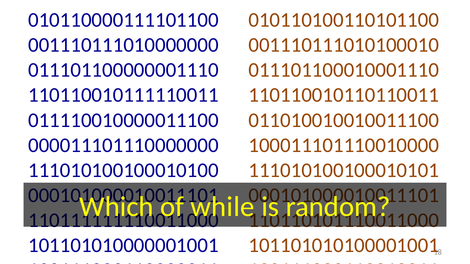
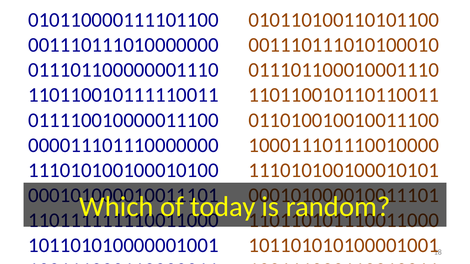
while: while -> today (223, 207)
